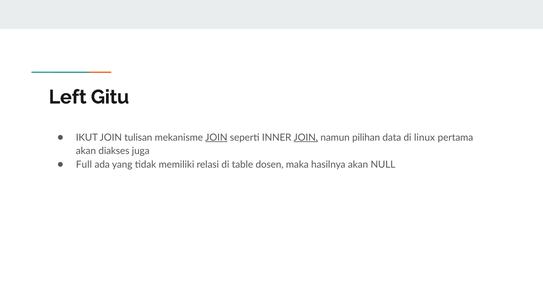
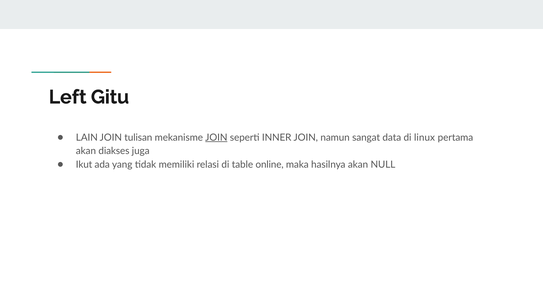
IKUT: IKUT -> LAIN (87, 137)
JOIN underline: present -> none (306, 137)
pilihan: pilihan -> sangat (366, 137)
Full: Full -> Ikut (84, 164)
dosen: dosen -> online (270, 164)
